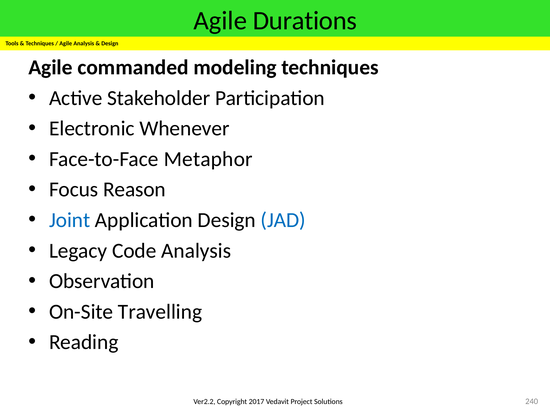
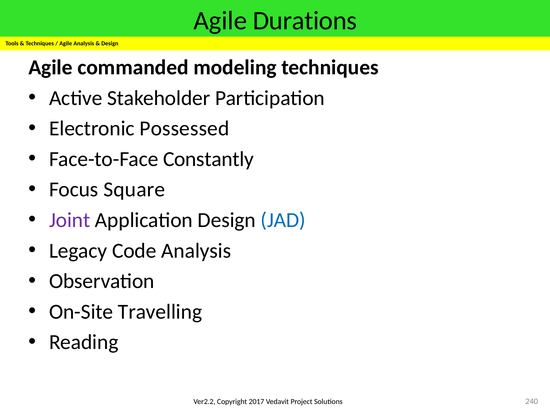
Whenever: Whenever -> Possessed (184, 129)
Metaphor: Metaphor -> Constantly (208, 159)
Reason: Reason -> Square (134, 190)
Joint colour: blue -> purple (70, 220)
